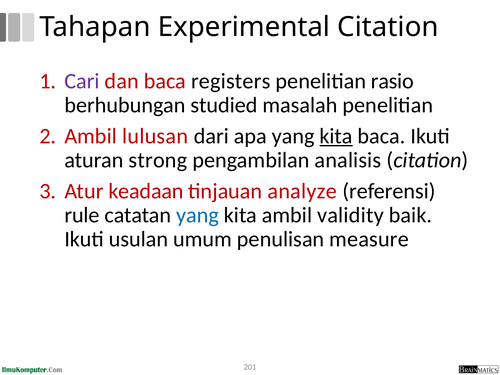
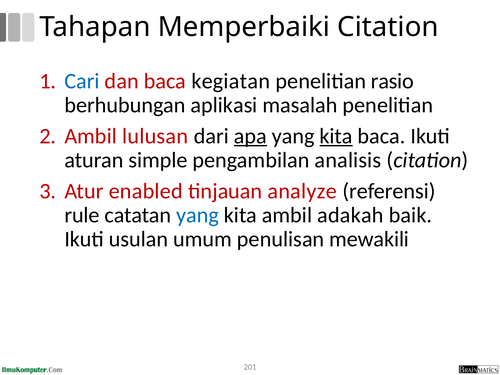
Experimental: Experimental -> Memperbaiki (244, 27)
Cari colour: purple -> blue (82, 81)
registers: registers -> kegiatan (231, 81)
studied: studied -> aplikasi (224, 105)
apa underline: none -> present (250, 136)
strong: strong -> simple (158, 160)
keadaan: keadaan -> enabled (146, 191)
validity: validity -> adakah (350, 215)
measure: measure -> mewakili (369, 239)
